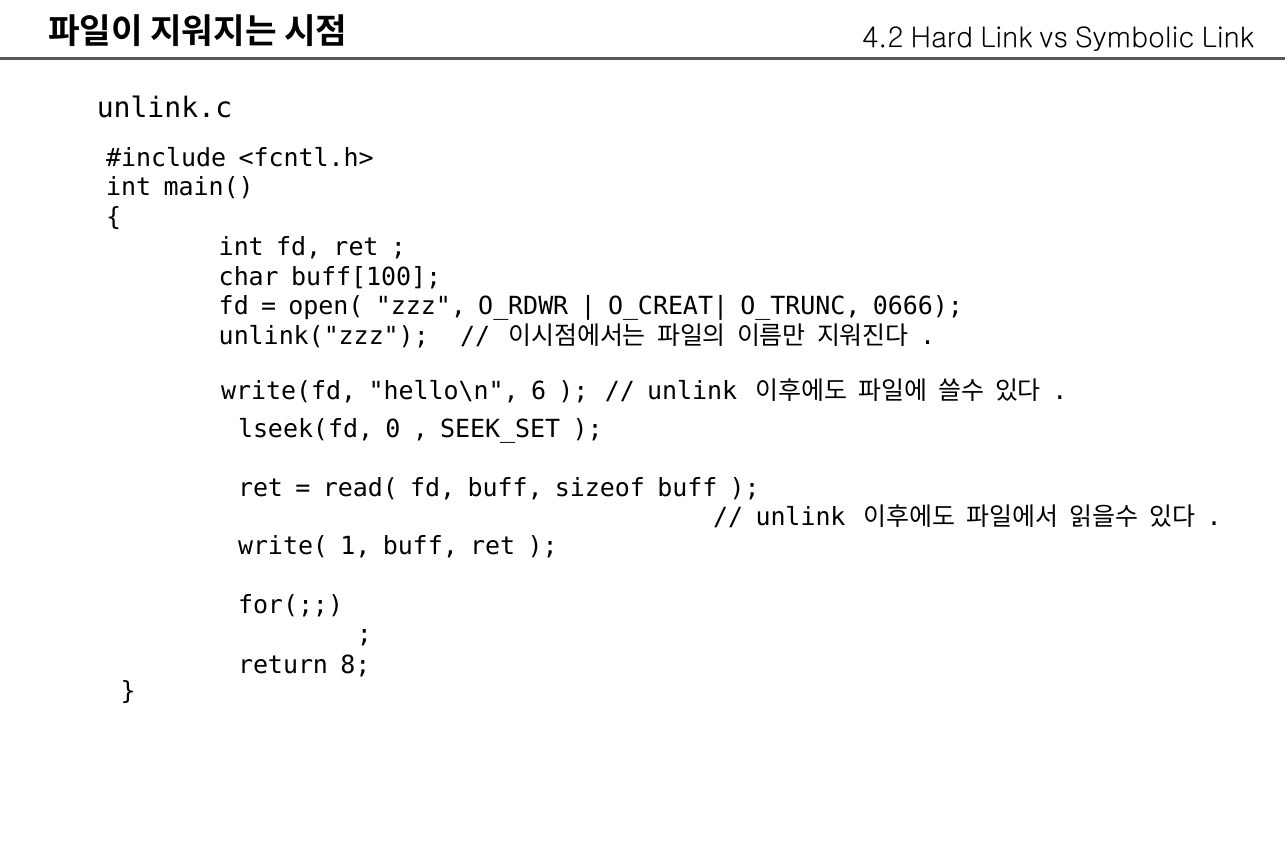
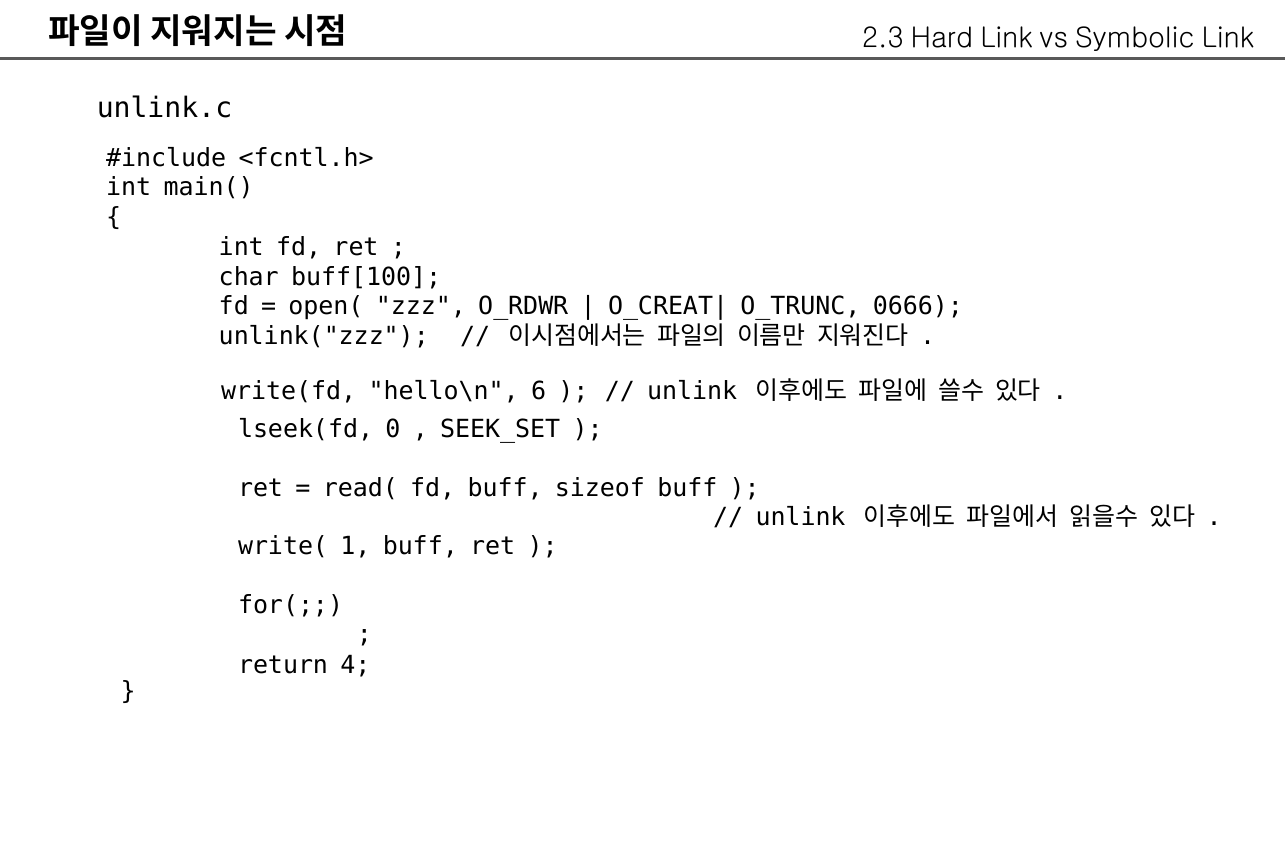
4.2: 4.2 -> 2.3 (883, 38)
8: 8 -> 4 (355, 665)
